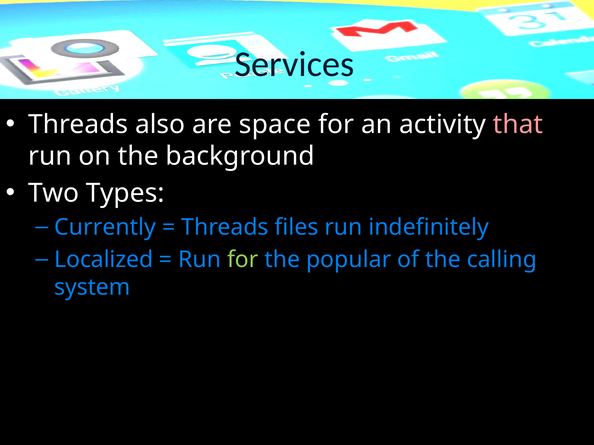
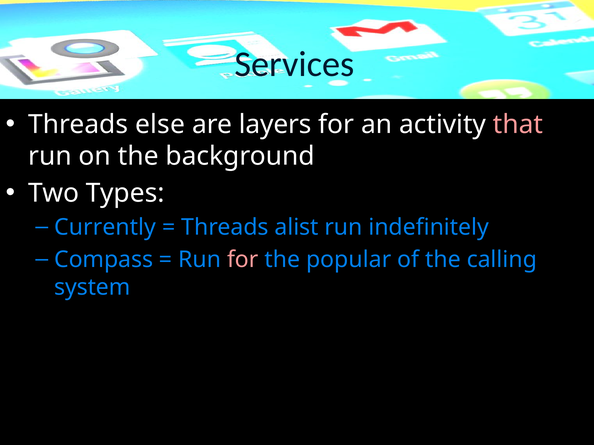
also: also -> else (160, 125)
space: space -> layers (275, 125)
files: files -> alist (297, 227)
Localized: Localized -> Compass (104, 260)
for colour: light green -> pink (243, 260)
